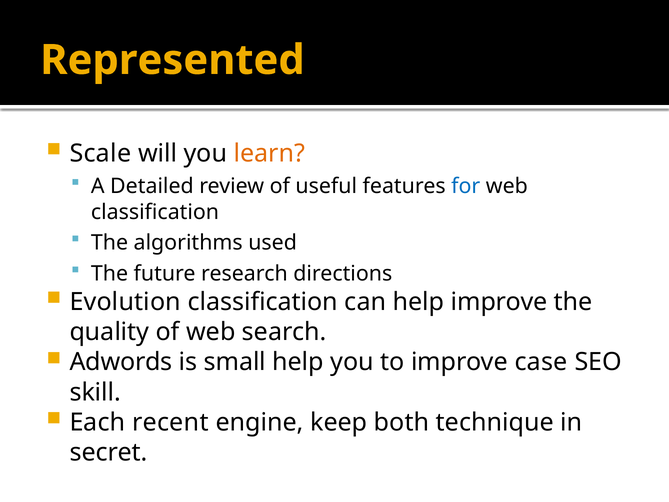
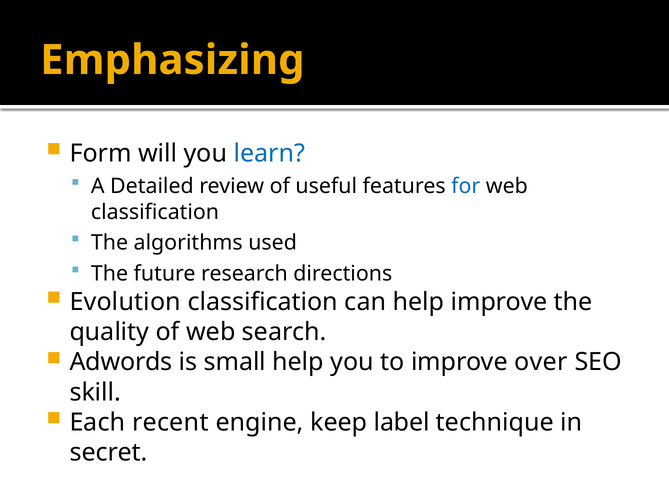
Represented: Represented -> Emphasizing (172, 60)
Scale: Scale -> Form (101, 153)
learn colour: orange -> blue (269, 153)
case: case -> over (541, 362)
both: both -> label (402, 422)
